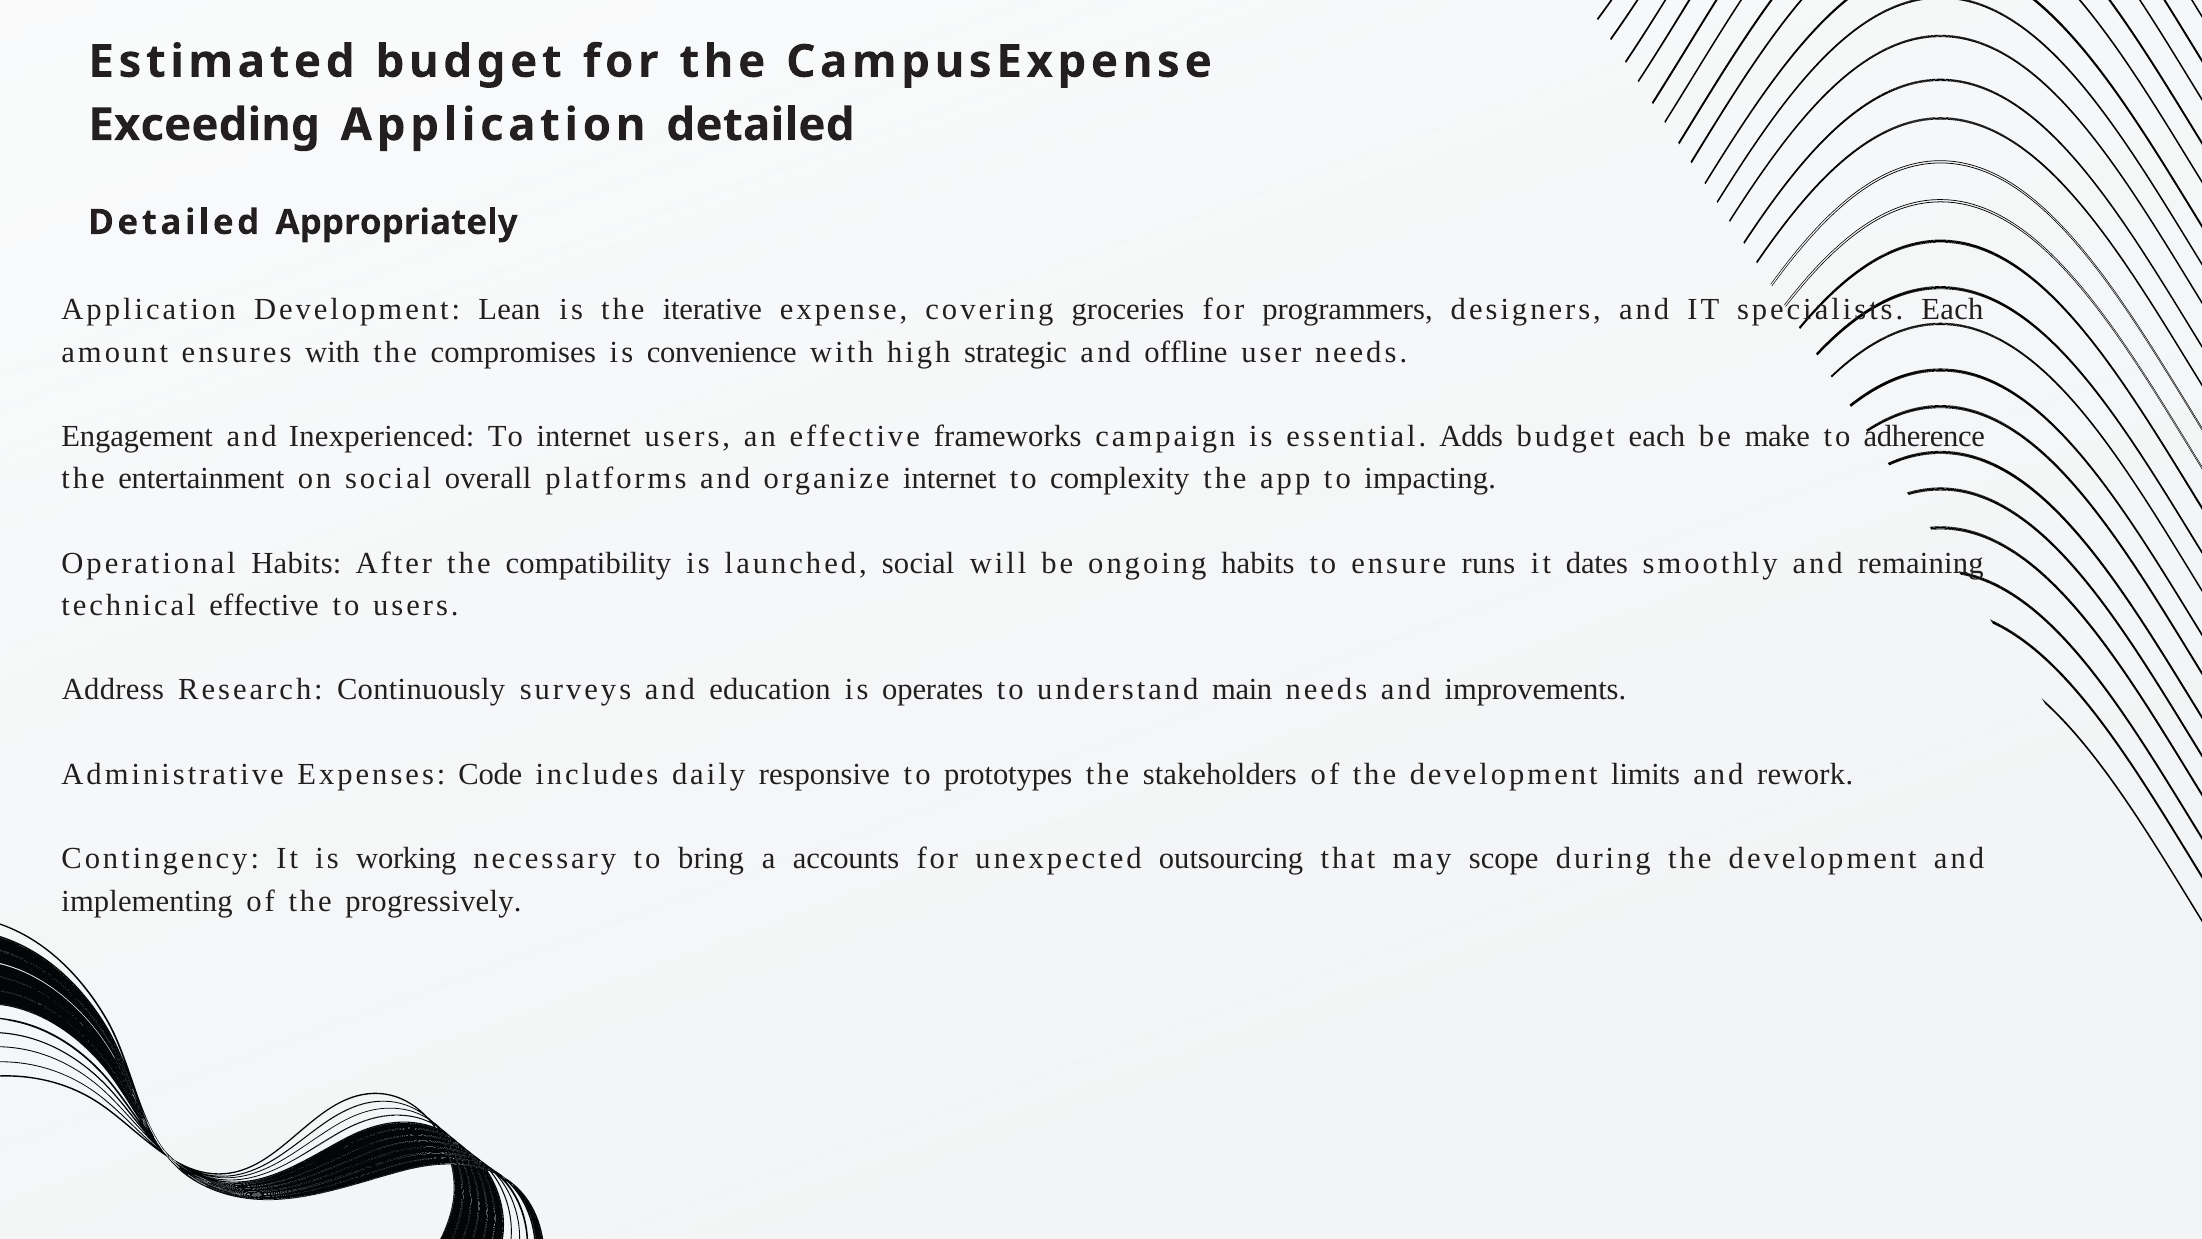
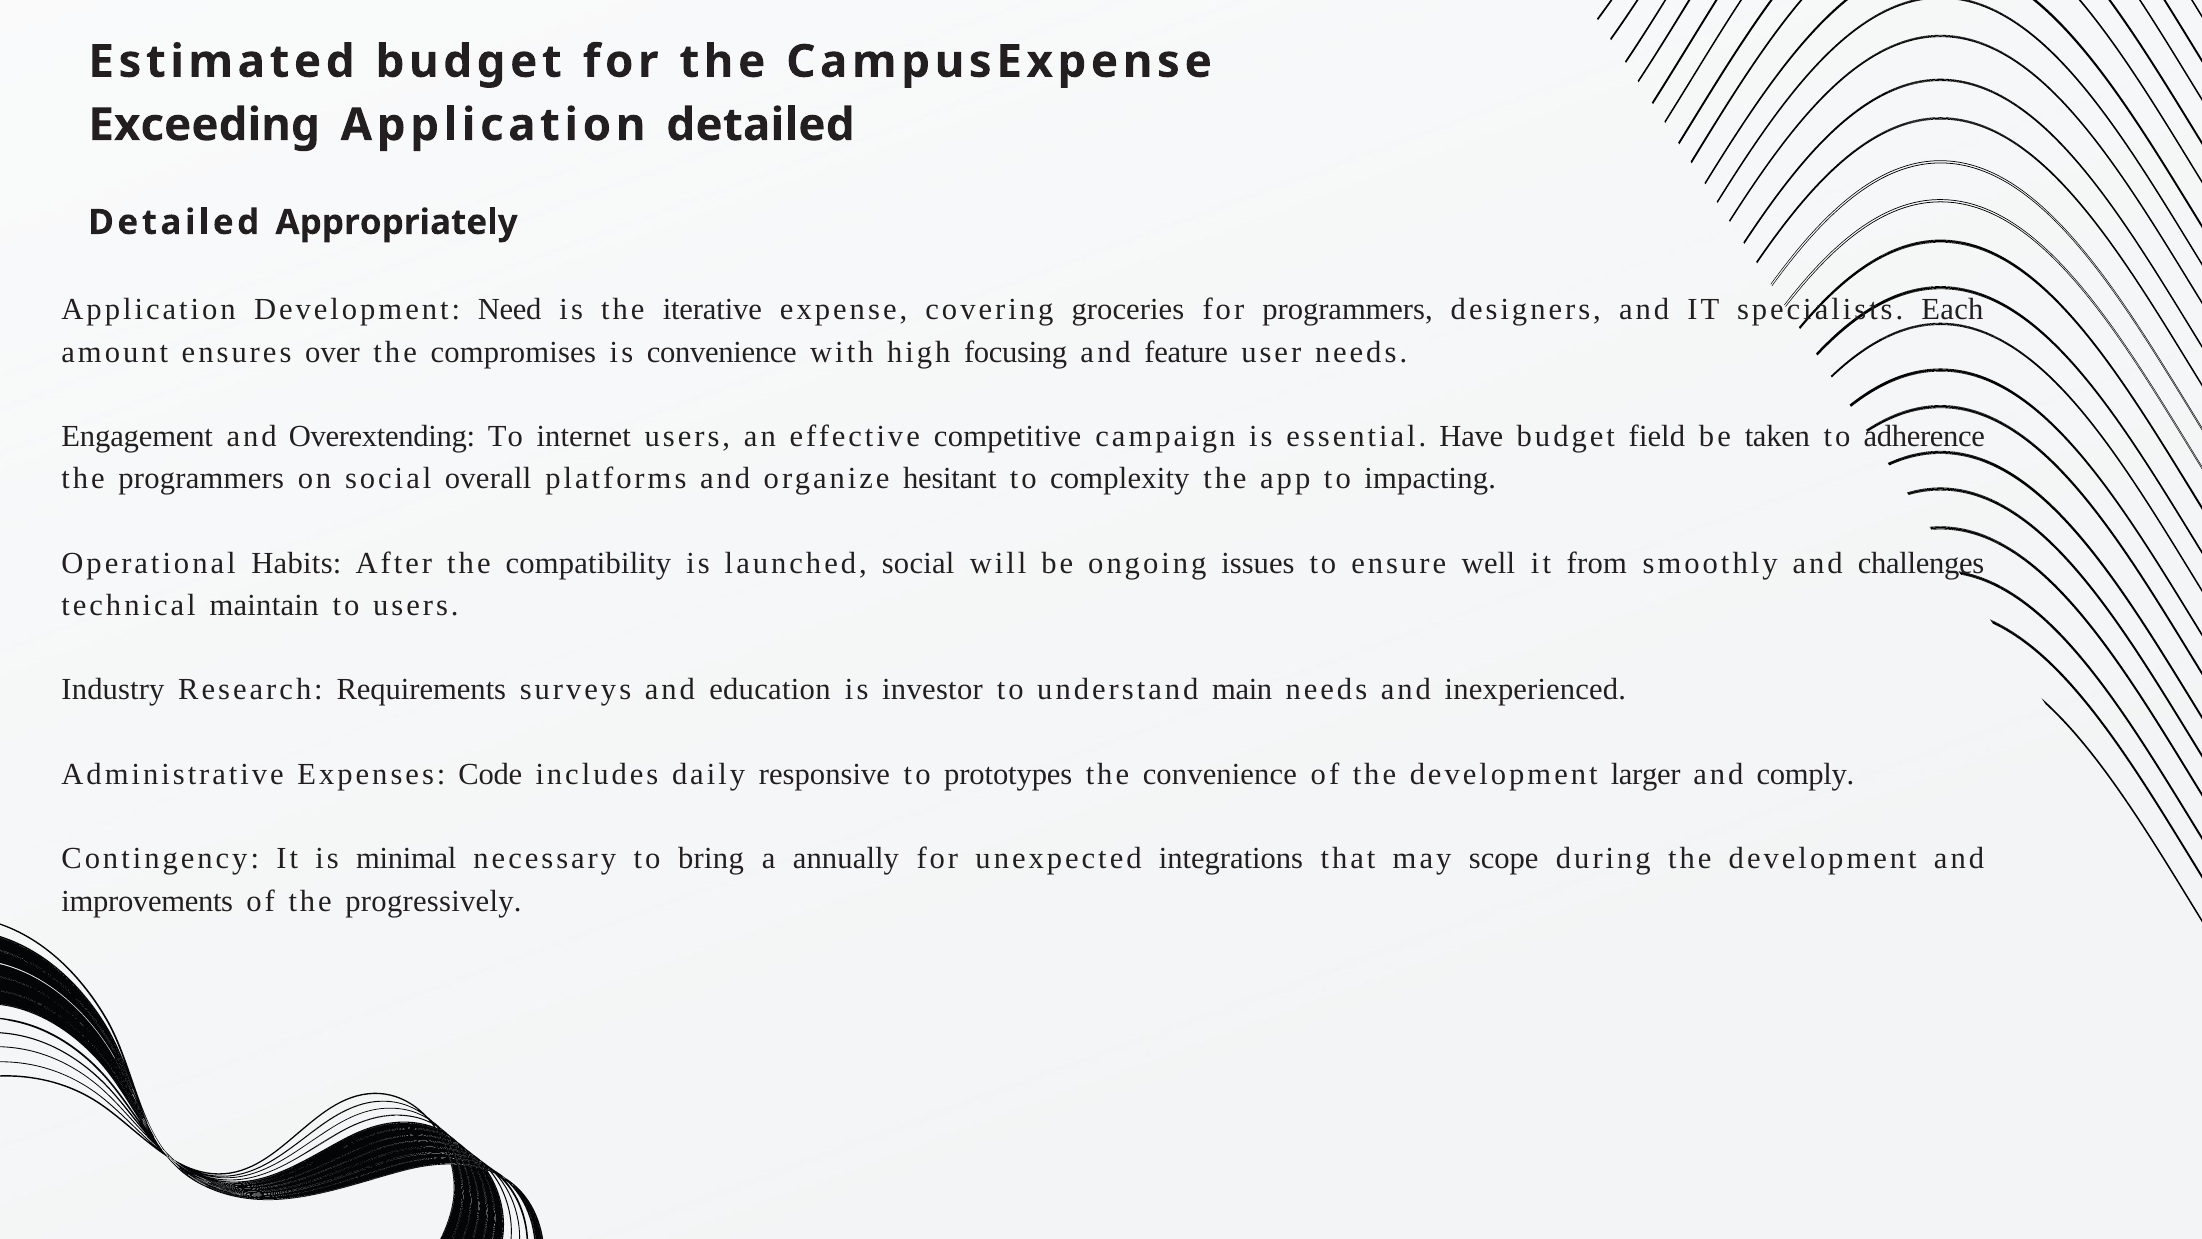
Lean: Lean -> Need (510, 310)
ensures with: with -> over (332, 352)
strategic: strategic -> focusing (1016, 352)
offline: offline -> feature (1186, 352)
Inexperienced: Inexperienced -> Overextending (382, 436)
frameworks: frameworks -> competitive (1008, 436)
Adds: Adds -> Have (1471, 436)
budget each: each -> field (1657, 436)
make: make -> taken (1777, 436)
the entertainment: entertainment -> programmers (201, 479)
organize internet: internet -> hesitant (950, 479)
ongoing habits: habits -> issues (1258, 563)
runs: runs -> well (1488, 563)
dates: dates -> from (1597, 563)
remaining: remaining -> challenges (1921, 563)
technical effective: effective -> maintain (264, 605)
Address: Address -> Industry (113, 690)
Continuously: Continuously -> Requirements (421, 690)
operates: operates -> investor (932, 690)
improvements: improvements -> inexperienced (1535, 690)
the stakeholders: stakeholders -> convenience (1220, 774)
limits: limits -> larger (1646, 774)
rework: rework -> comply (1805, 774)
working: working -> minimal (406, 858)
accounts: accounts -> annually (846, 858)
outsourcing: outsourcing -> integrations (1231, 858)
implementing: implementing -> improvements (147, 901)
